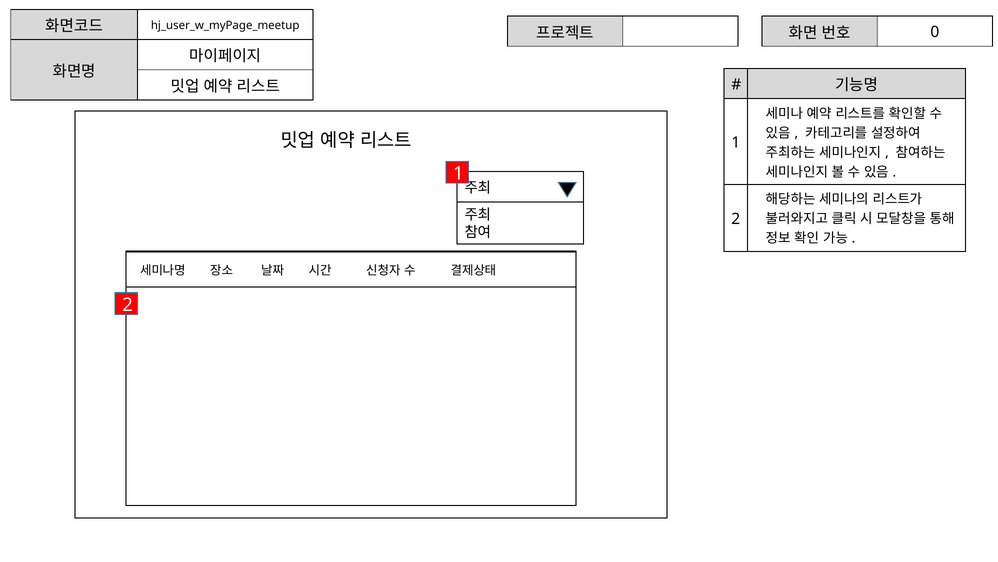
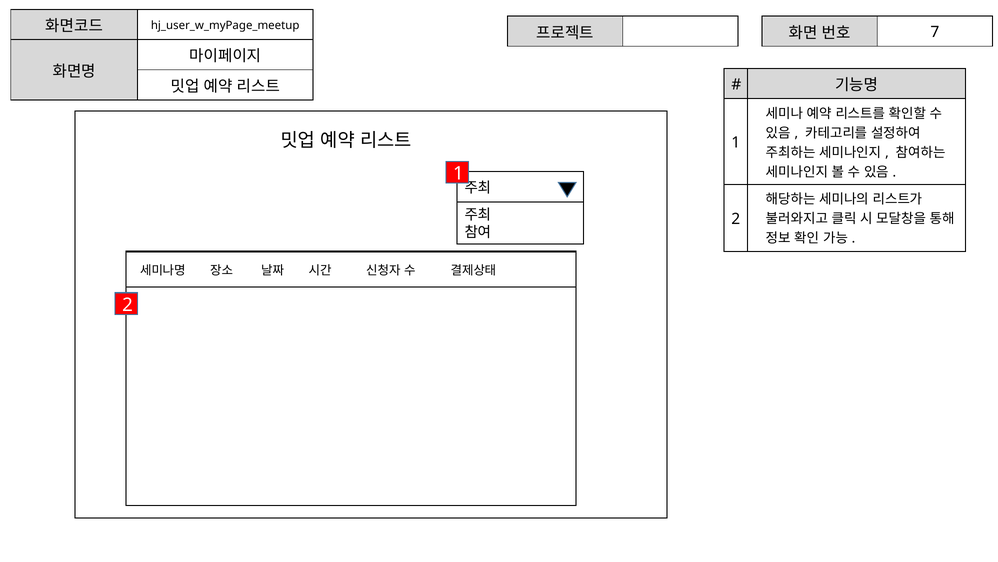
0: 0 -> 7 (935, 32)
